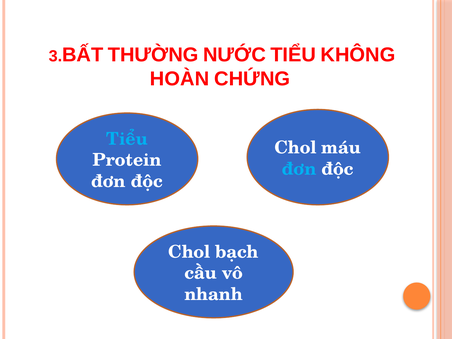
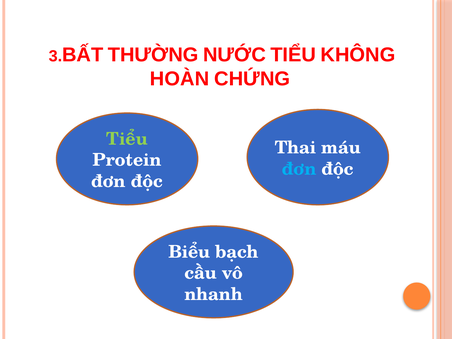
Tiểu colour: light blue -> light green (127, 139)
Chol: Chol -> Thai (295, 148)
Chol: Chol -> Biểu (189, 252)
